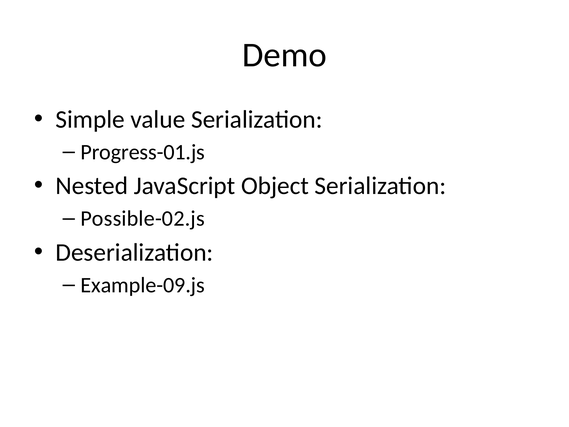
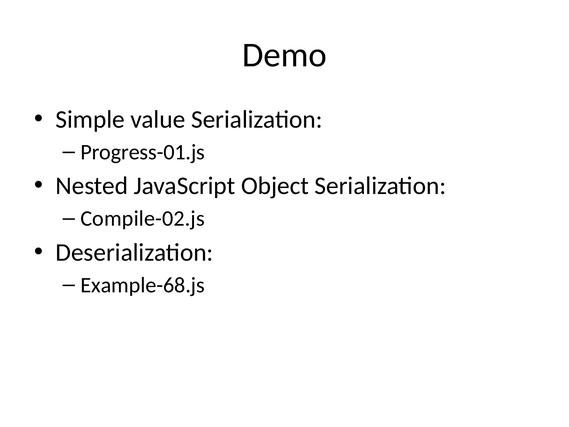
Possible-02.js: Possible-02.js -> Compile-02.js (143, 218)
Example-09.js: Example-09.js -> Example-68.js (143, 285)
